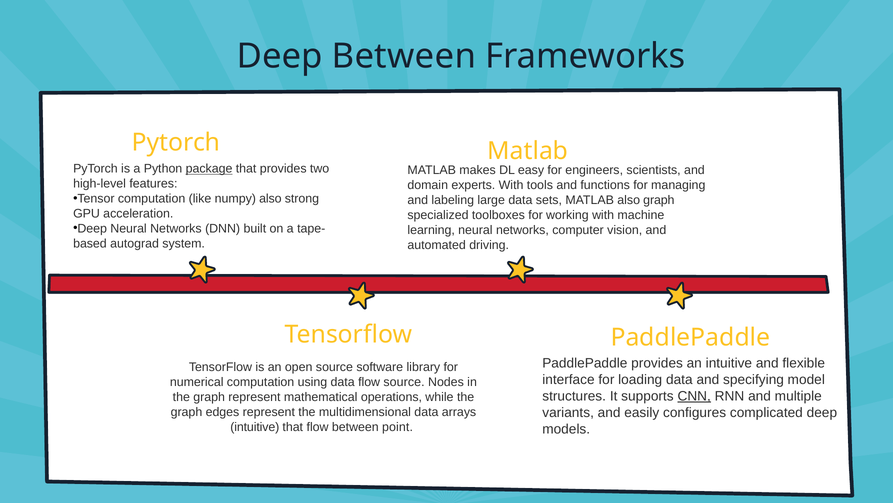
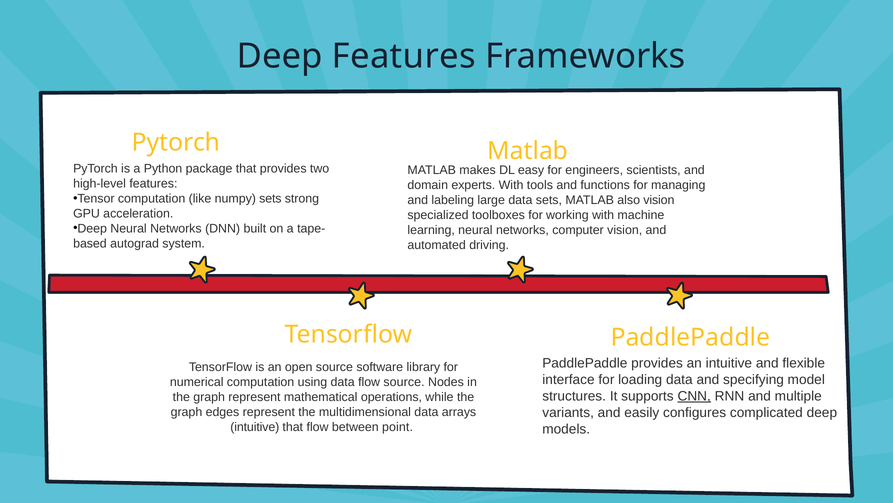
Deep Between: Between -> Features (404, 56)
package underline: present -> none (209, 169)
numpy also: also -> sets (270, 198)
also graph: graph -> vision (659, 200)
